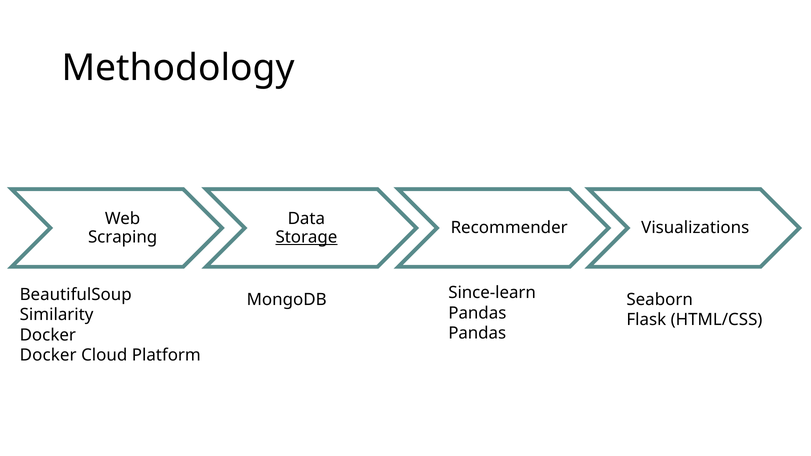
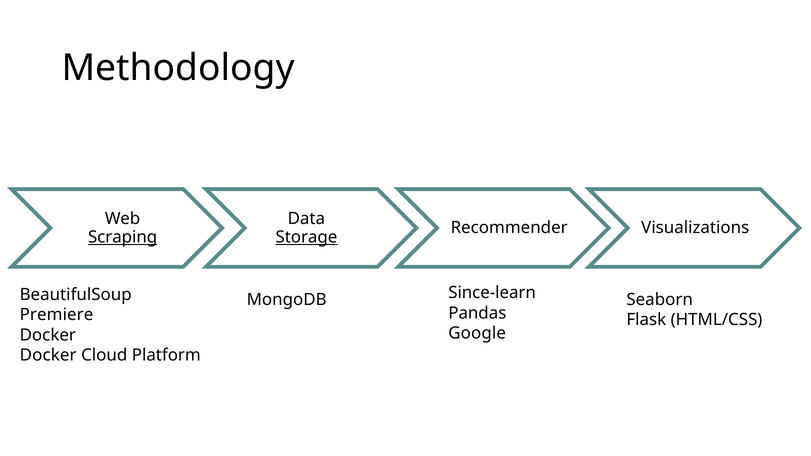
Scraping underline: none -> present (123, 237)
Similarity: Similarity -> Premiere (57, 315)
Pandas: Pandas -> Google (477, 334)
